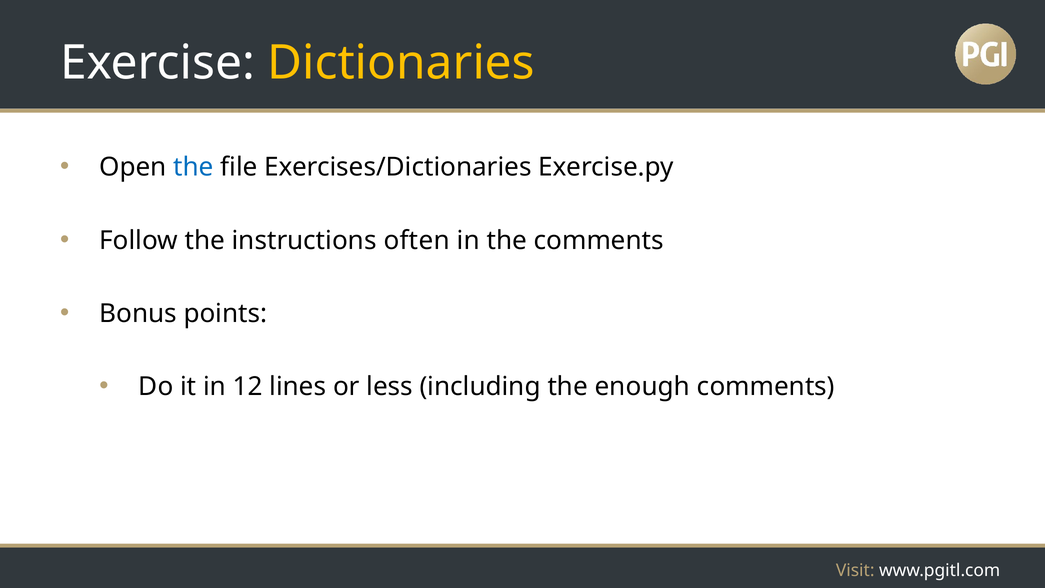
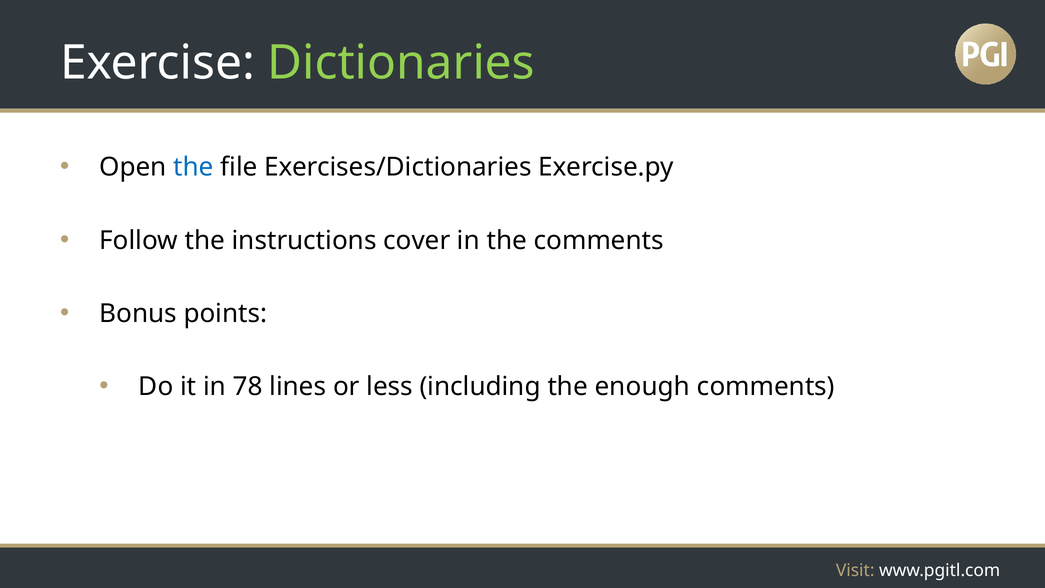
Dictionaries colour: yellow -> light green (401, 63)
often: often -> cover (417, 240)
12: 12 -> 78 (248, 387)
